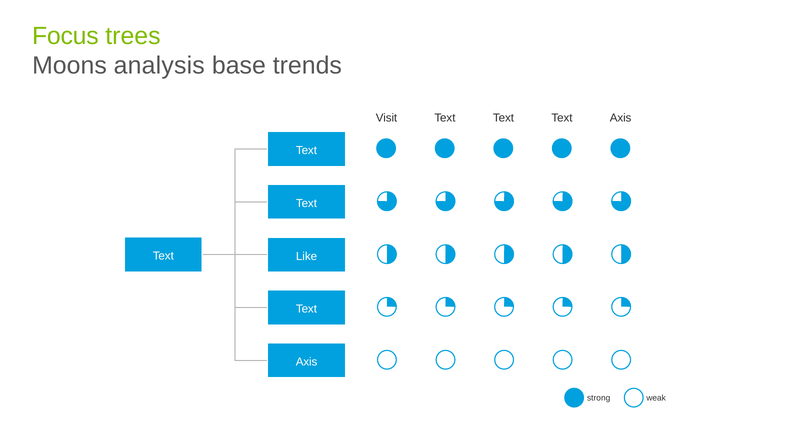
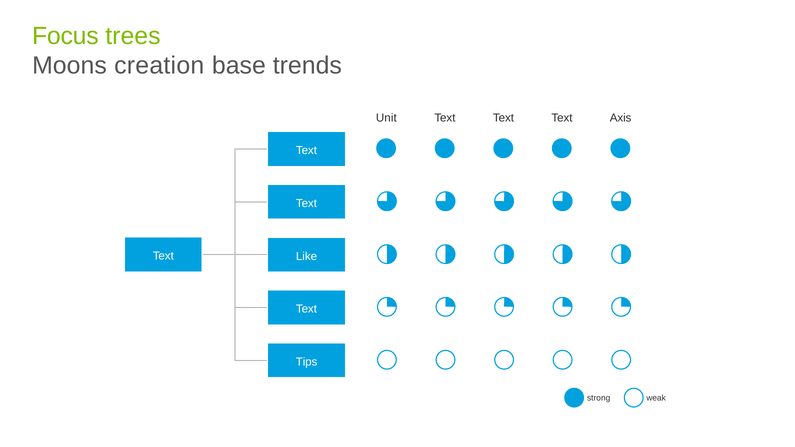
analysis: analysis -> creation (159, 66)
Visit: Visit -> Unit (386, 118)
Axis: Axis -> Tips (307, 362)
